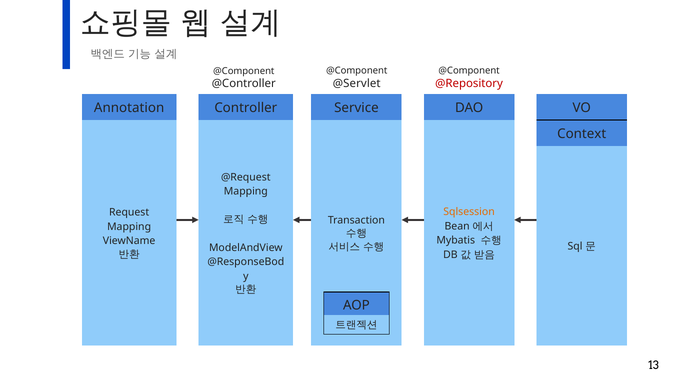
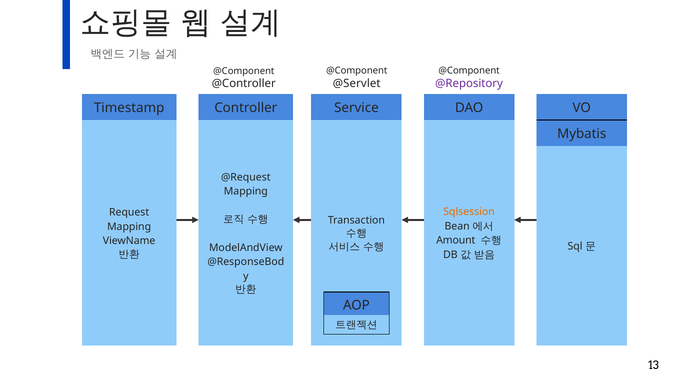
@Repository colour: red -> purple (469, 83)
Annotation: Annotation -> Timestamp (129, 108)
Context: Context -> Mybatis (582, 134)
Mybatis: Mybatis -> Amount (456, 240)
